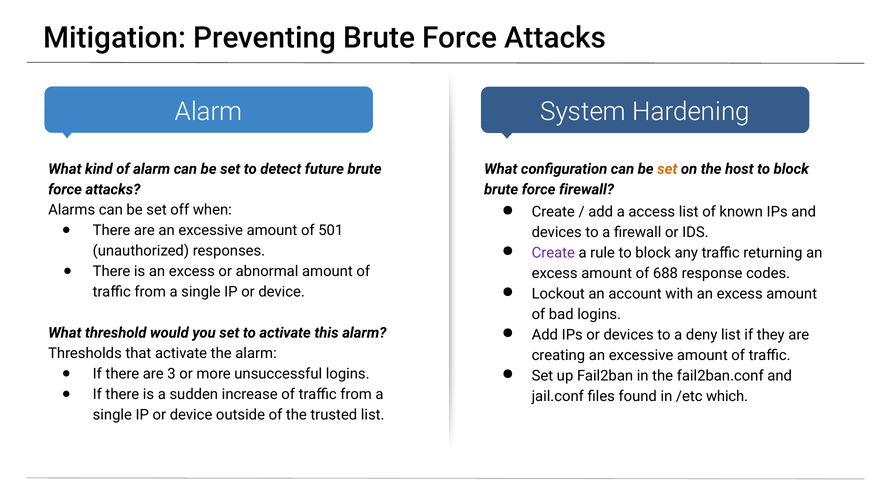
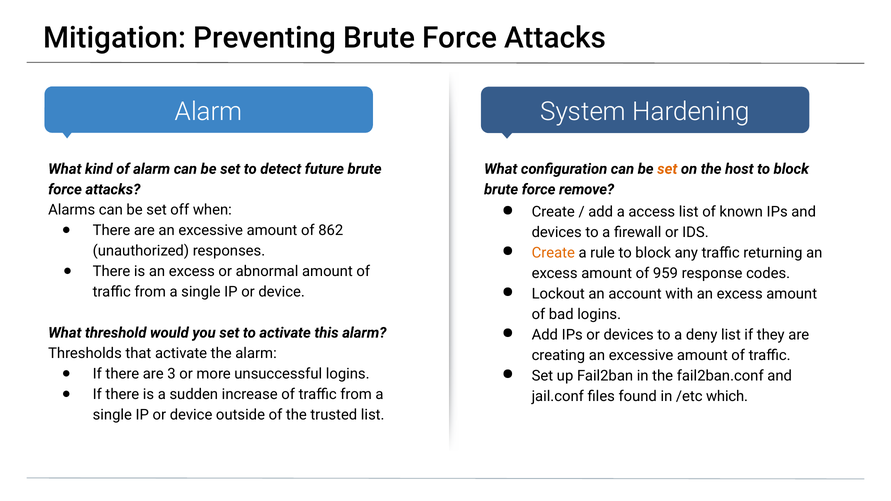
force firewall: firewall -> remove (587, 189)
501: 501 -> 862 (331, 230)
Create colour: purple -> orange (553, 253)
688: 688 -> 959 (665, 274)
